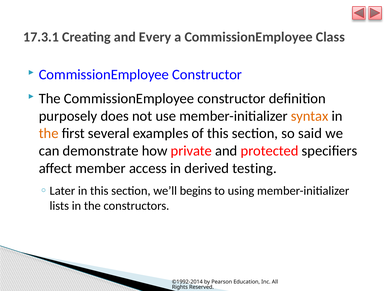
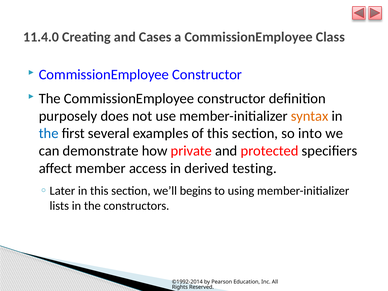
17.3.1: 17.3.1 -> 11.4.0 (41, 37)
Every: Every -> Cases (155, 37)
the colour: orange -> blue (49, 133)
said: said -> into (310, 133)
